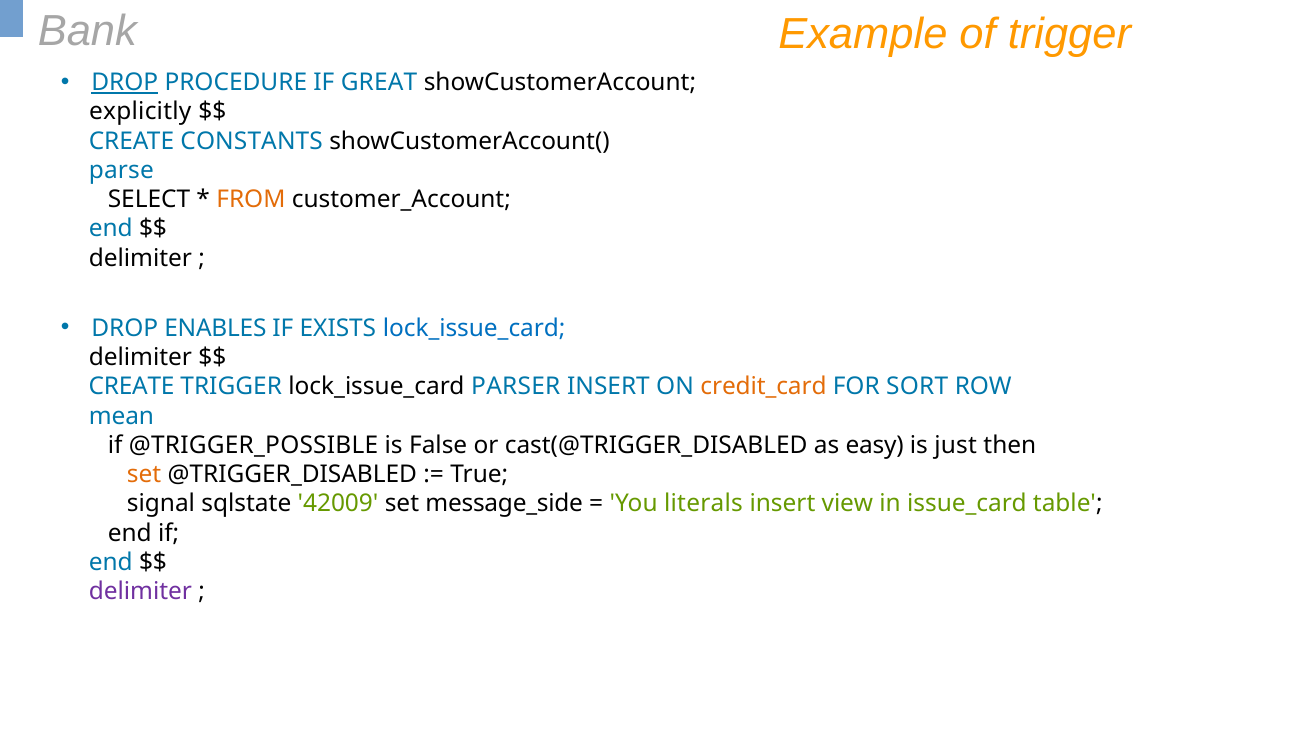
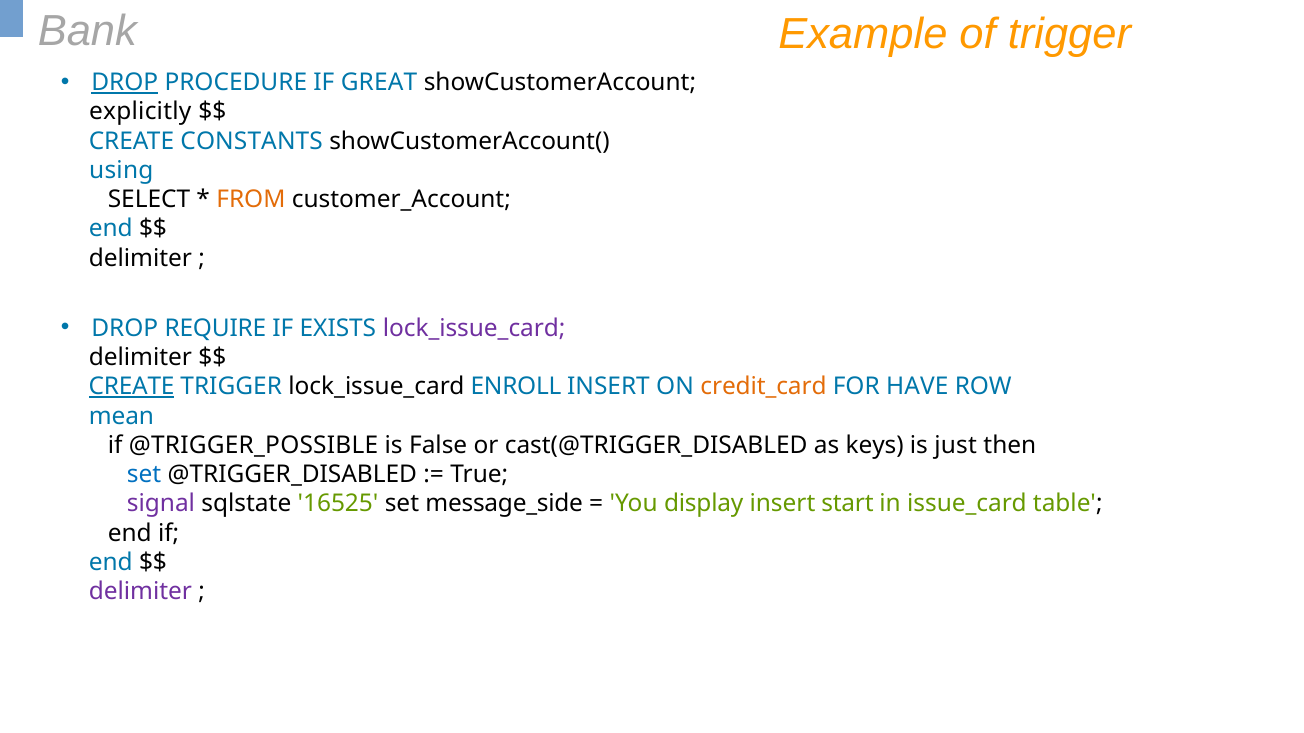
parse: parse -> using (121, 170)
ENABLES: ENABLES -> REQUIRE (215, 328)
lock_issue_card colour: blue -> purple (474, 328)
CREATE underline: none -> present (132, 387)
PARSER: PARSER -> ENROLL (516, 387)
SORT: SORT -> HAVE (917, 387)
easy: easy -> keys (875, 446)
set colour: orange -> blue (144, 475)
signal colour: black -> purple (161, 504)
42009: 42009 -> 16525 (338, 504)
literals: literals -> display (704, 504)
view: view -> start (848, 504)
